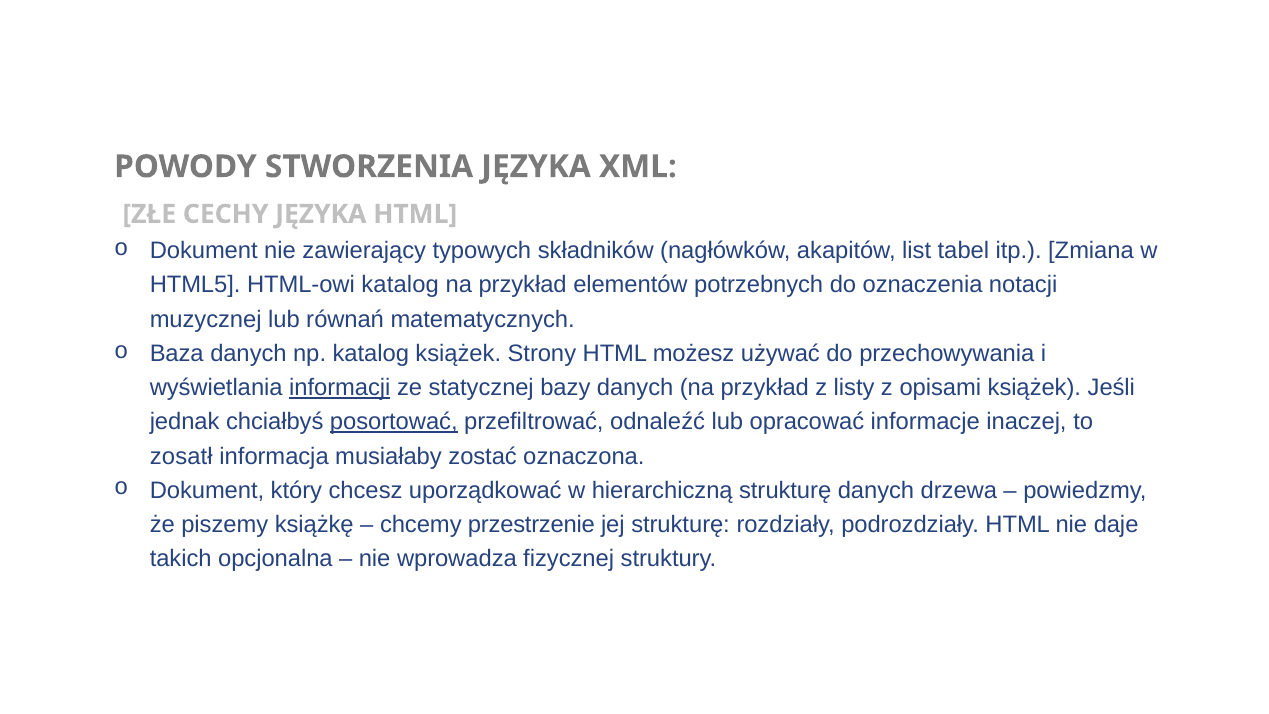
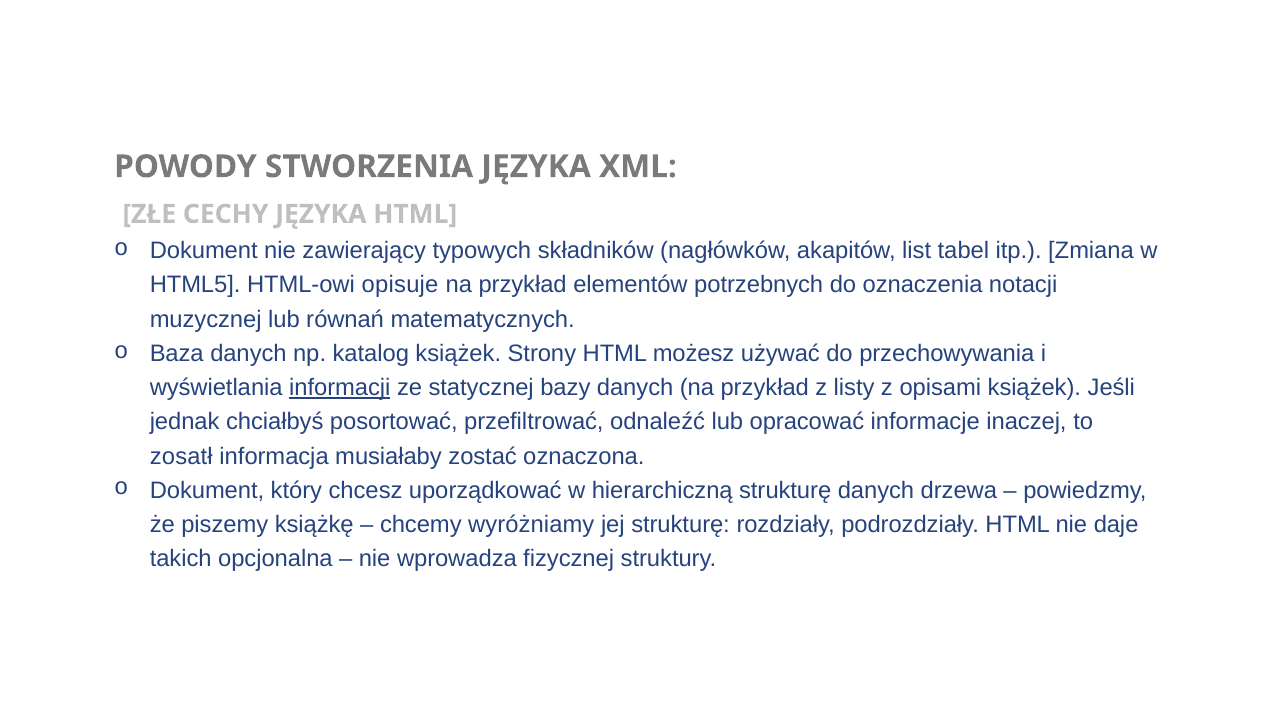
HTML-owi katalog: katalog -> opisuje (400, 285)
posortować underline: present -> none (394, 422)
przestrzenie: przestrzenie -> wyróżniamy (531, 525)
